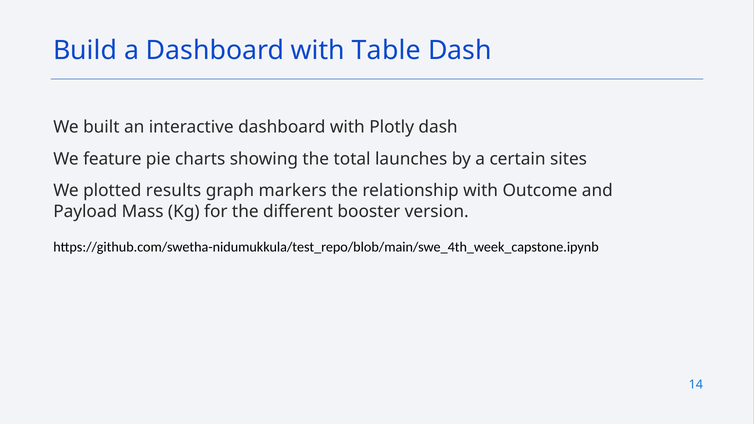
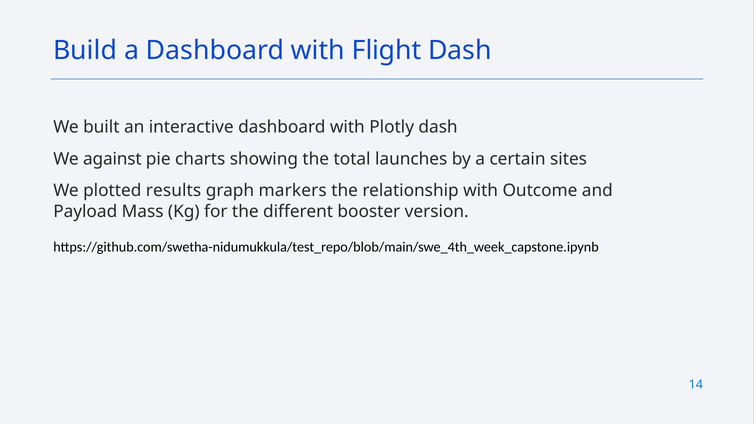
Table: Table -> Flight (387, 50)
feature: feature -> against (112, 159)
